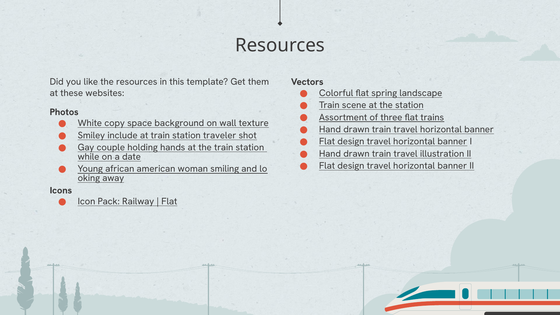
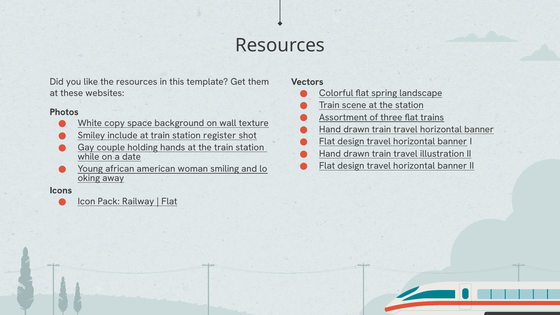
traveler: traveler -> register (220, 135)
